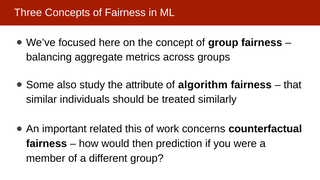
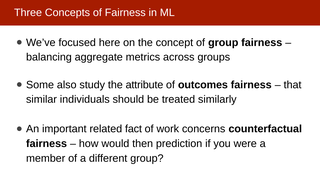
algorithm: algorithm -> outcomes (203, 85)
this: this -> fact (133, 129)
